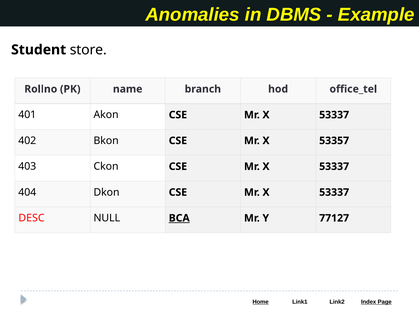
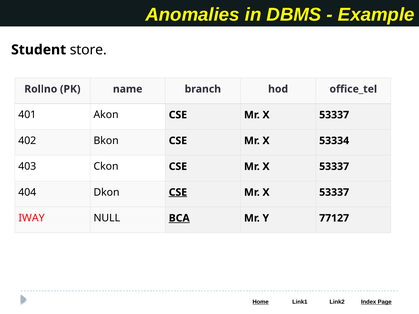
53357: 53357 -> 53334 (334, 141)
CSE underline: none -> present (178, 192)
DESC: DESC -> IWAY (32, 218)
